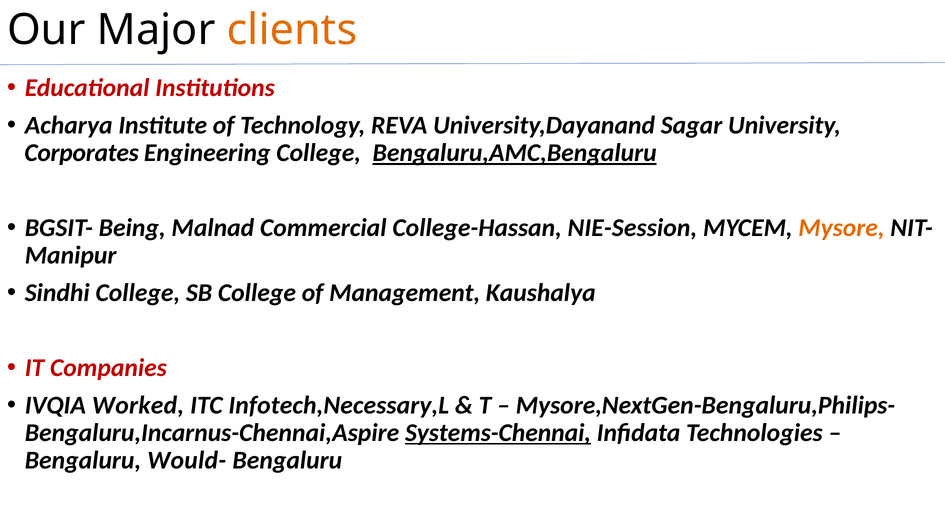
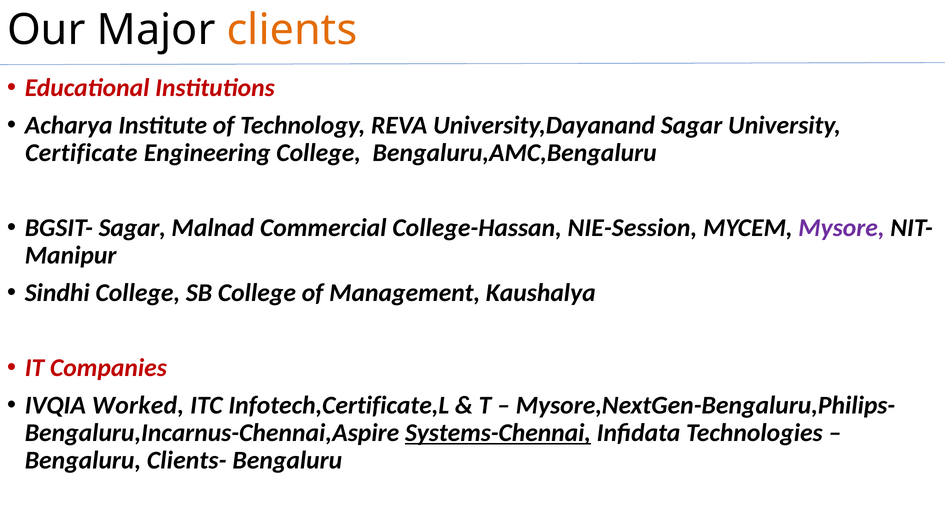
Corporates: Corporates -> Certificate (81, 153)
Bengaluru,AMC,Bengaluru underline: present -> none (515, 153)
BGSIT- Being: Being -> Sagar (132, 228)
Mysore colour: orange -> purple (841, 228)
Infotech,Necessary,L: Infotech,Necessary,L -> Infotech,Certificate,L (339, 406)
Would-: Would- -> Clients- (187, 461)
